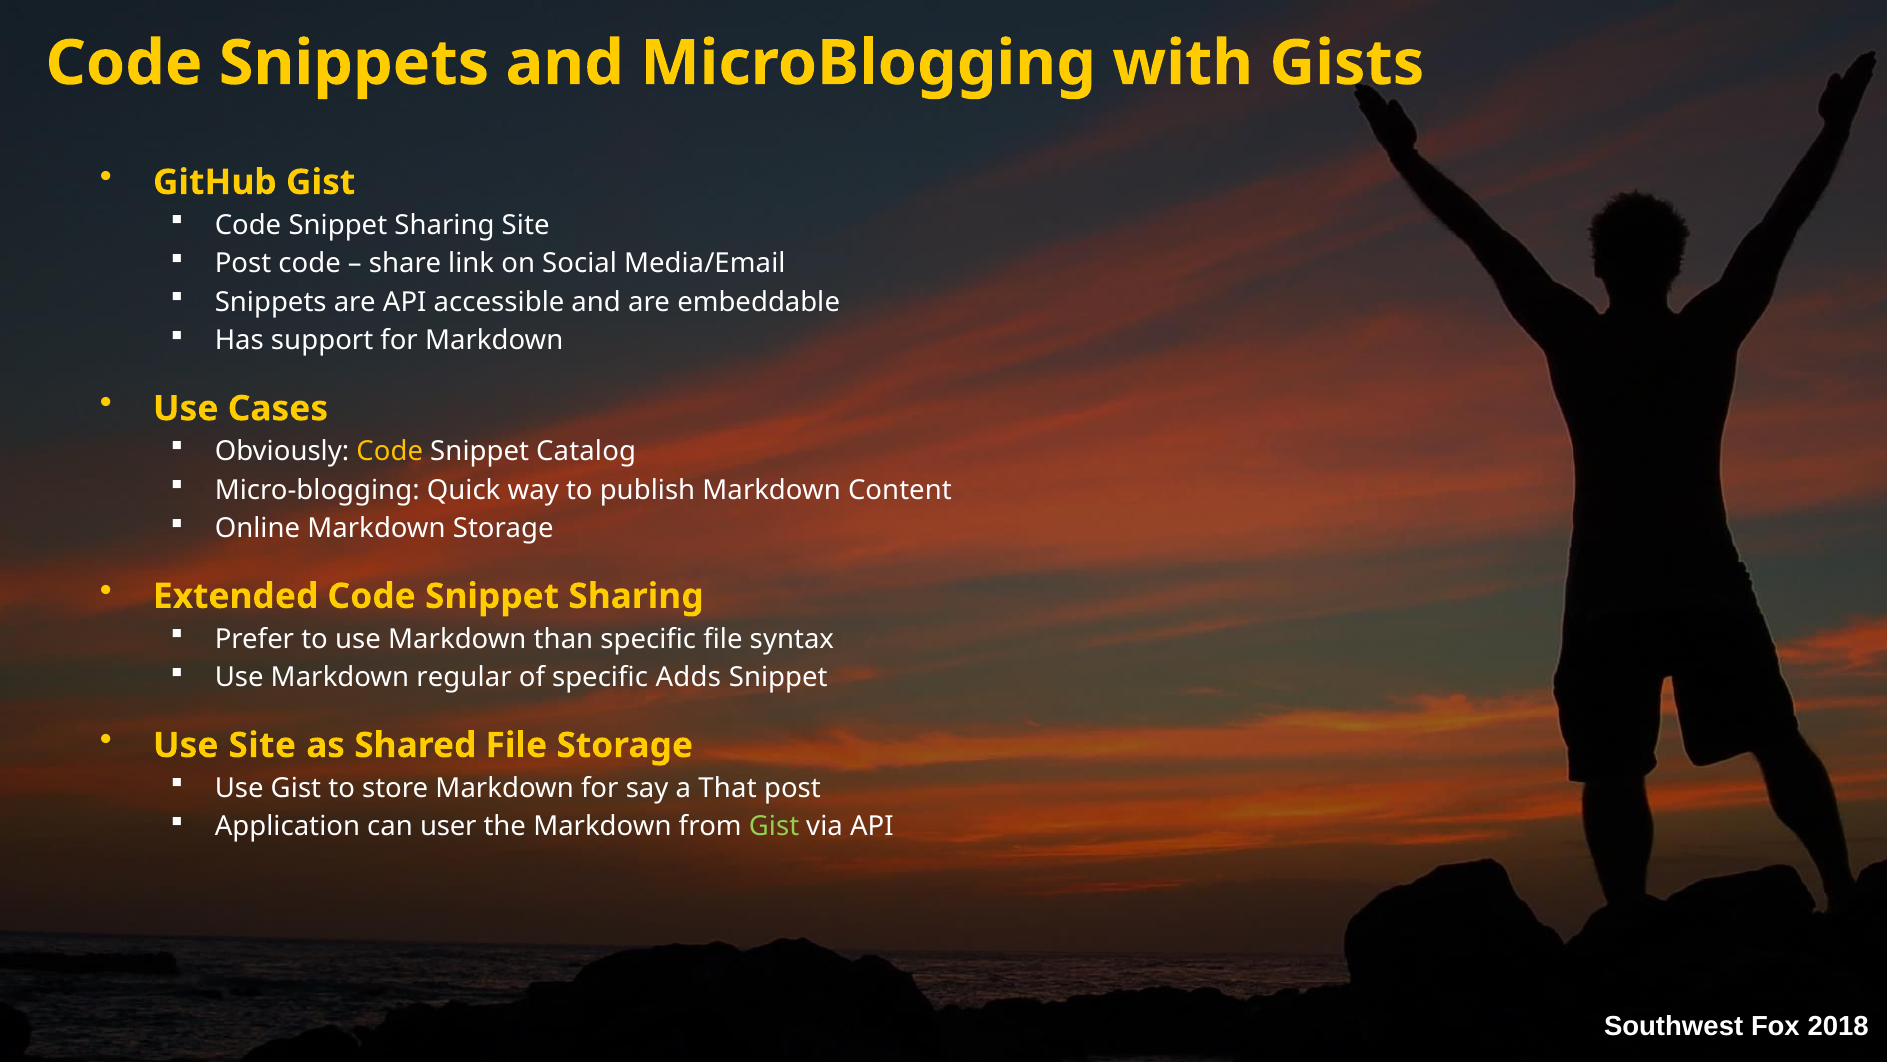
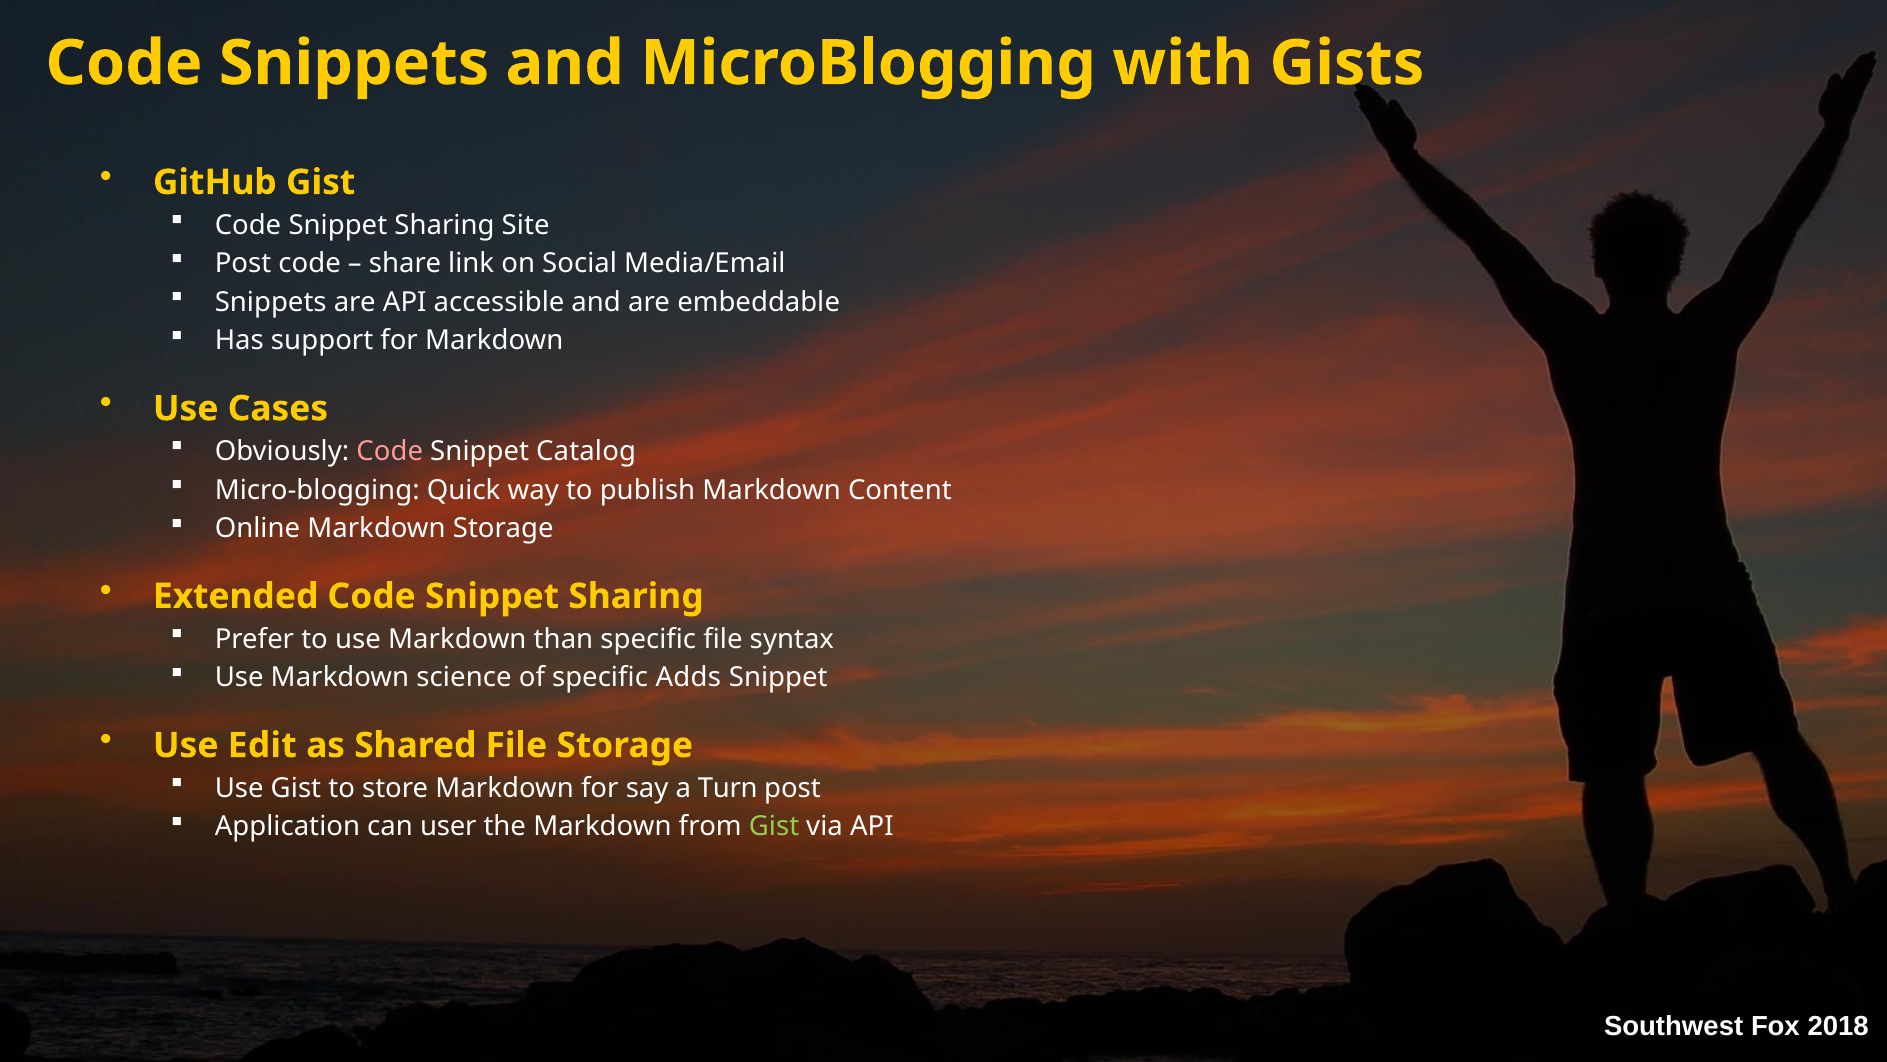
Code colour: yellow -> pink (390, 451)
regular: regular -> science (464, 677)
Use Site: Site -> Edit (262, 745)
That: That -> Turn (728, 788)
